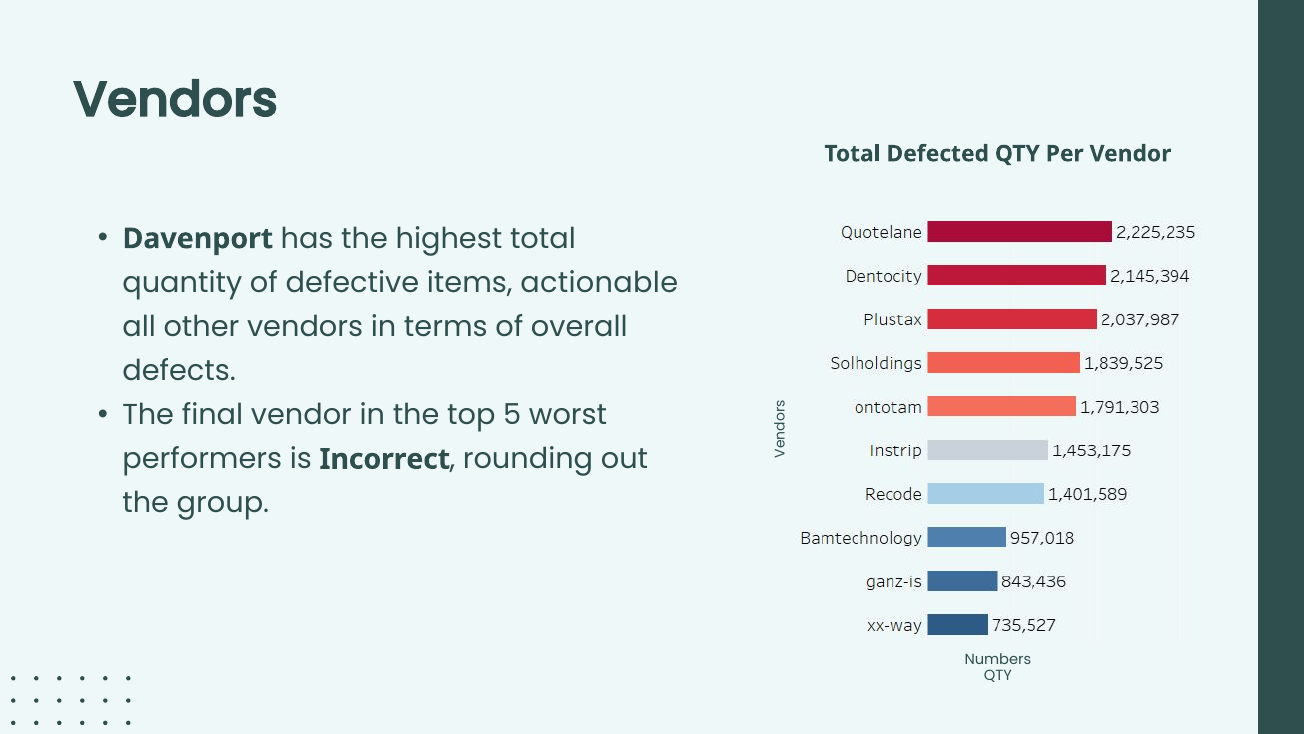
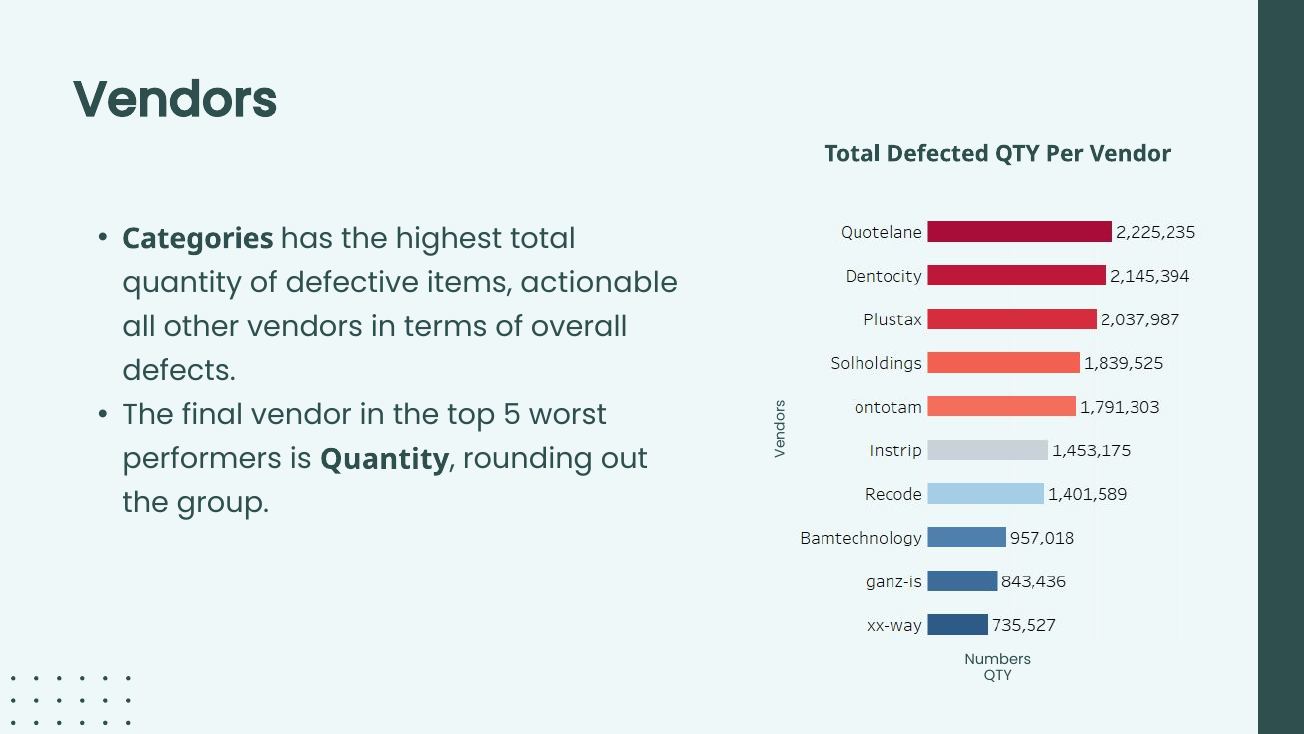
Davenport: Davenport -> Categories (198, 239)
is Incorrect: Incorrect -> Quantity (385, 459)
